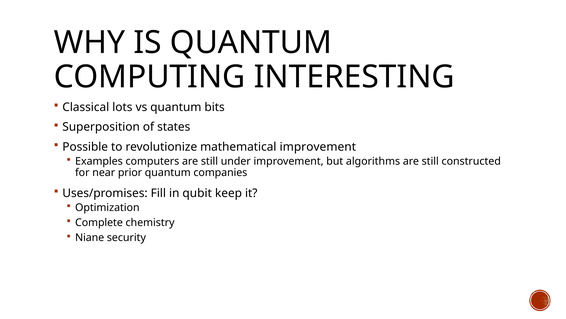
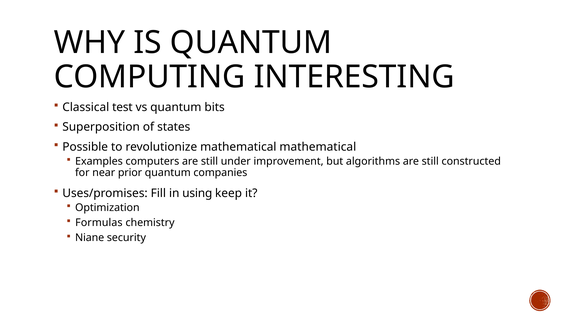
lots: lots -> test (122, 107)
mathematical improvement: improvement -> mathematical (318, 147)
qubit: qubit -> using (197, 193)
Complete: Complete -> Formulas (99, 222)
